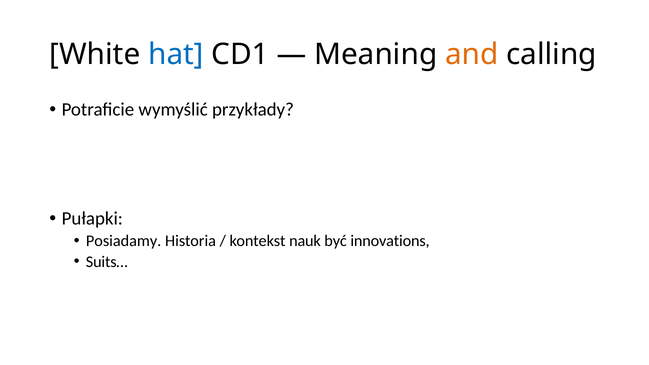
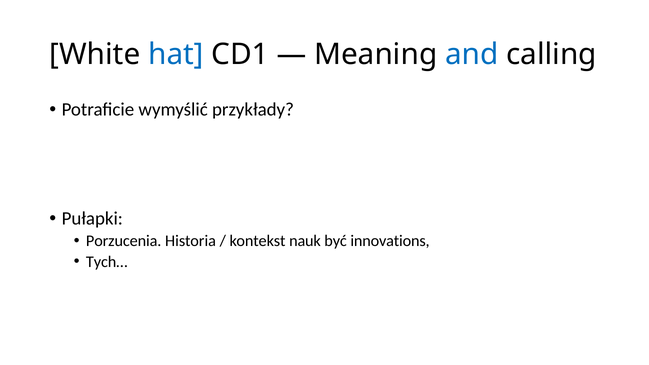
and colour: orange -> blue (472, 55)
Posiadamy: Posiadamy -> Porzucenia (124, 241)
Suits…: Suits… -> Tych… (107, 262)
